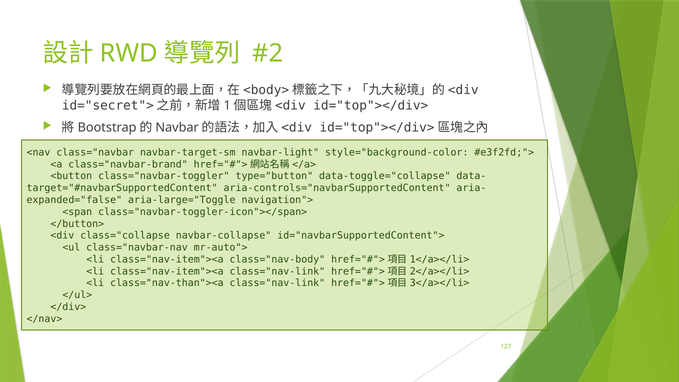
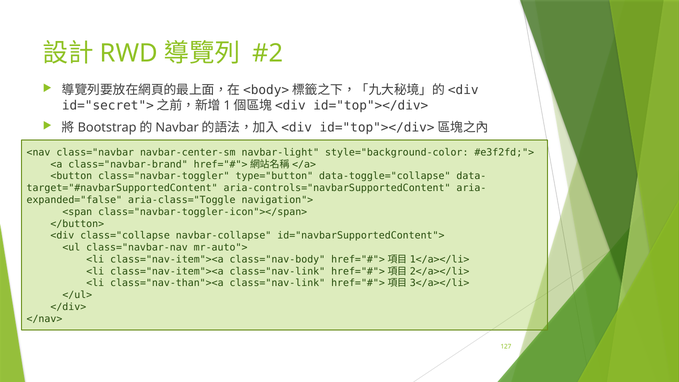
navbar-target-sm: navbar-target-sm -> navbar-center-sm (188, 152)
aria-large="Toggle: aria-large="Toggle -> aria-class="Toggle (182, 200)
